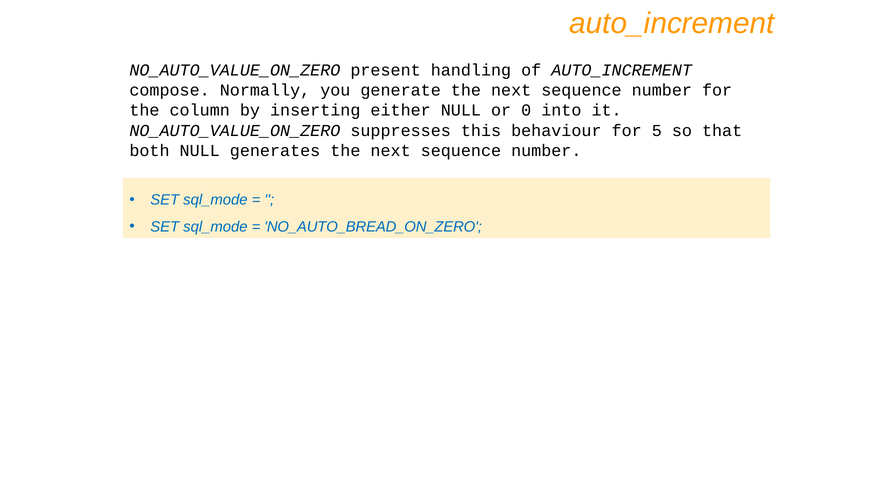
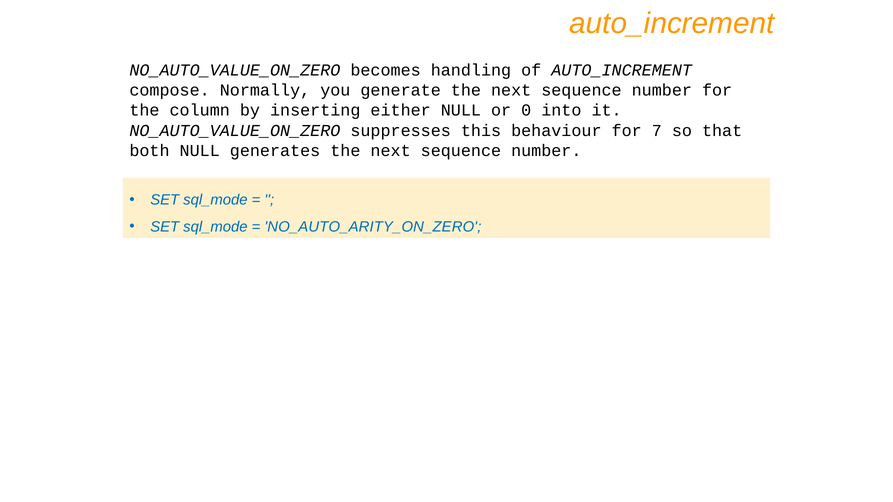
present: present -> becomes (386, 70)
5: 5 -> 7 (657, 131)
NO_AUTO_BREAD_ON_ZERO: NO_AUTO_BREAD_ON_ZERO -> NO_AUTO_ARITY_ON_ZERO (373, 227)
